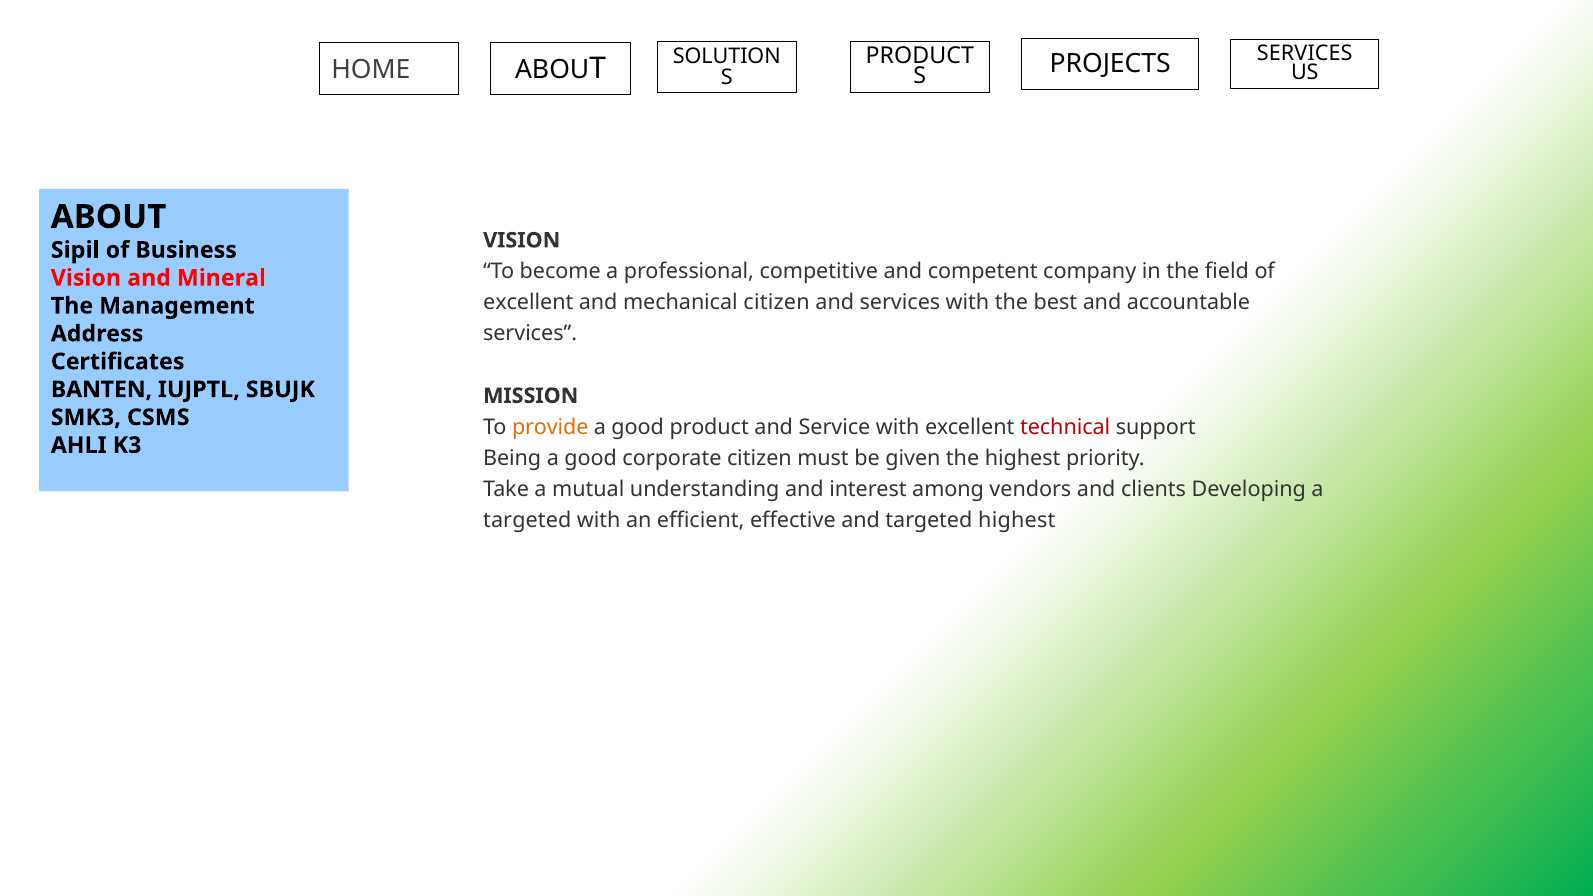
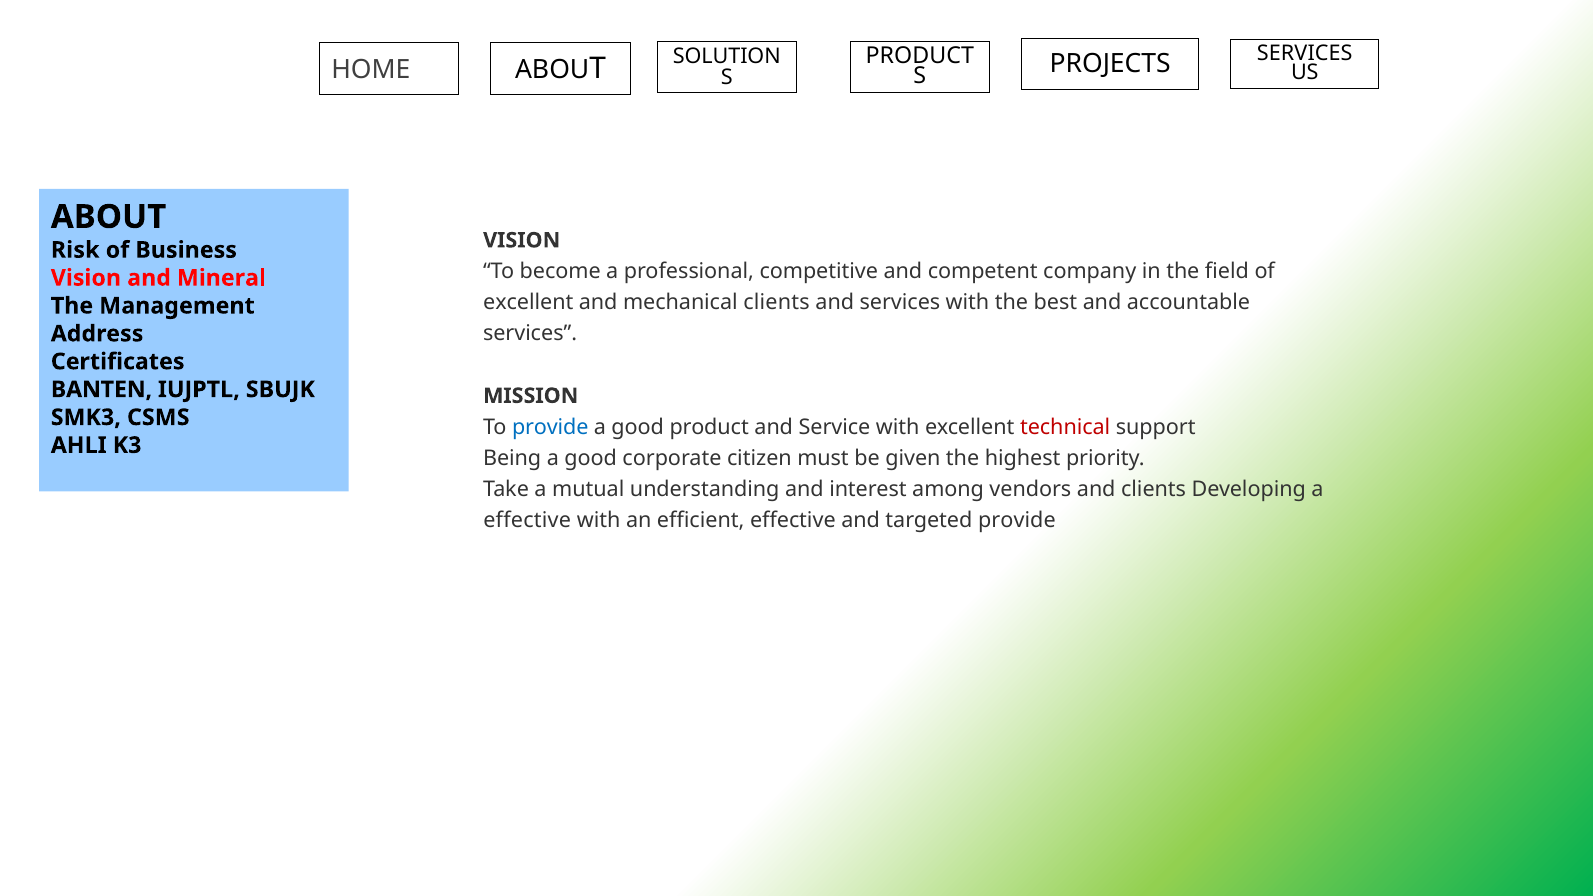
Sipil: Sipil -> Risk (75, 250)
mechanical citizen: citizen -> clients (777, 303)
provide colour: orange -> blue (550, 427)
targeted: targeted -> effective (527, 520)
targeted highest: highest -> provide (1017, 520)
